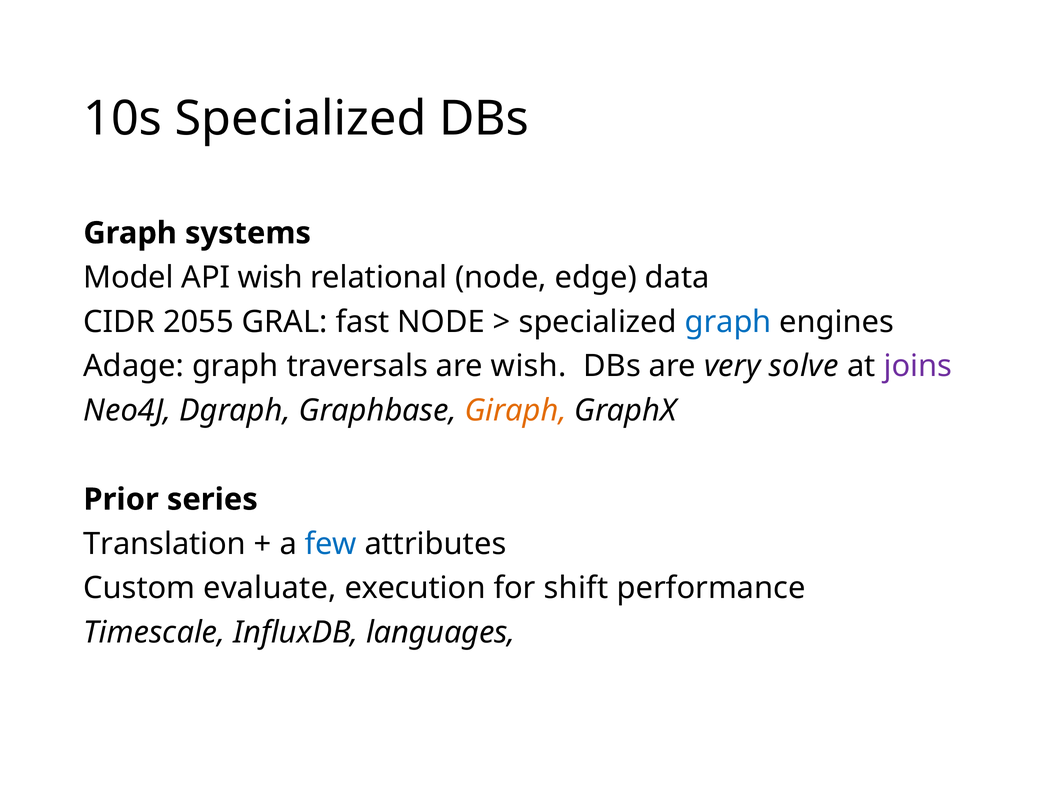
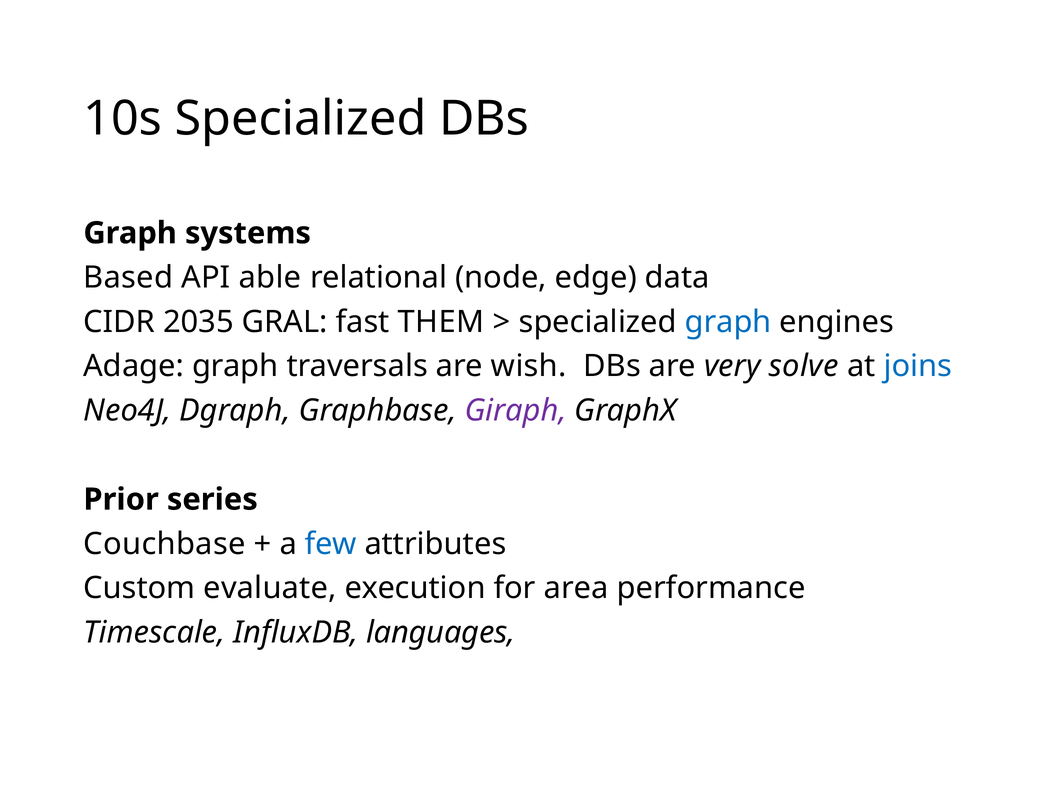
Model: Model -> Based (128, 278)
API wish: wish -> able (270, 278)
2055: 2055 -> 2035 (198, 322)
fast NODE: NODE -> THEM (441, 322)
joins colour: purple -> blue (918, 366)
Giraph colour: orange -> purple (515, 411)
Translation: Translation -> Couchbase (164, 544)
shift: shift -> area (576, 588)
